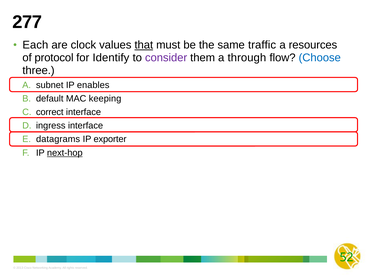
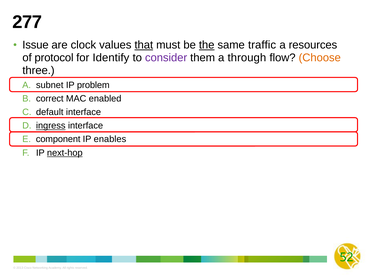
Each: Each -> Issue (35, 45)
the underline: none -> present (207, 45)
Choose colour: blue -> orange (320, 58)
enables: enables -> problem (93, 85)
default: default -> correct (50, 99)
keeping: keeping -> enabled (105, 99)
correct: correct -> default (50, 112)
ingress underline: none -> present (51, 125)
datagrams: datagrams -> component (58, 139)
exporter: exporter -> enables (110, 139)
